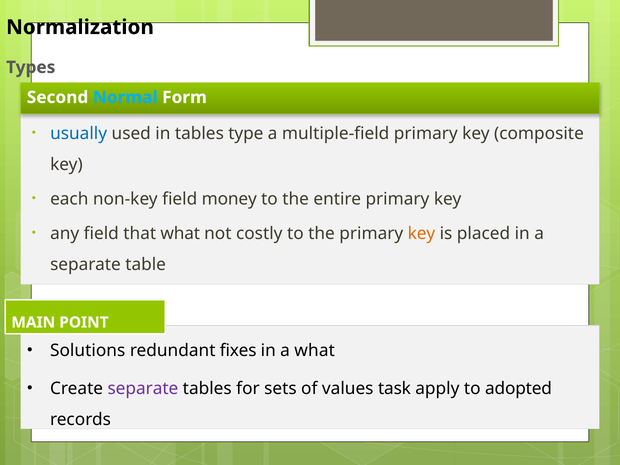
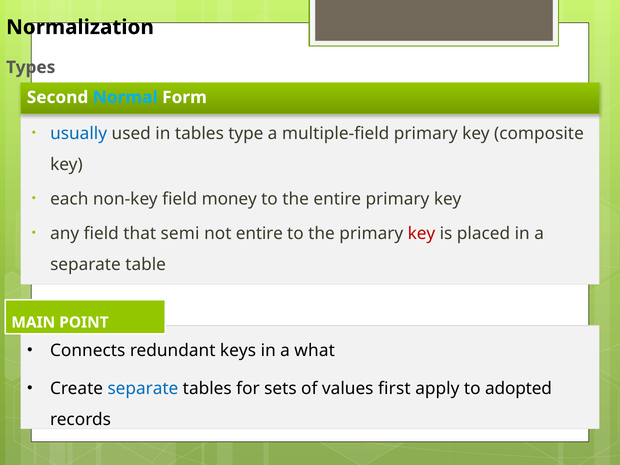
that what: what -> semi (180, 233)
not costly: costly -> entire (259, 233)
key colour: orange -> red (421, 233)
Solutions: Solutions -> Connects (88, 351)
fixes: fixes -> keys (238, 351)
separate colour: purple -> blue (143, 388)
task: task -> first (394, 388)
